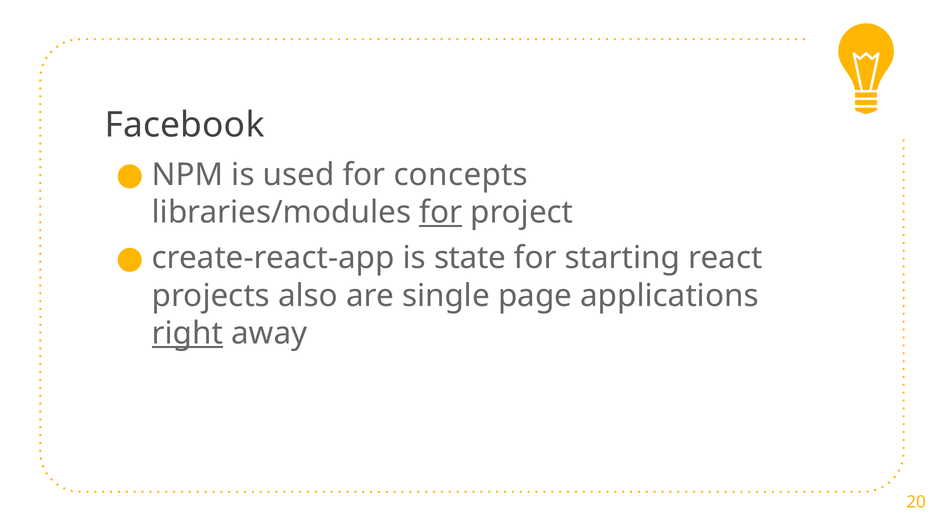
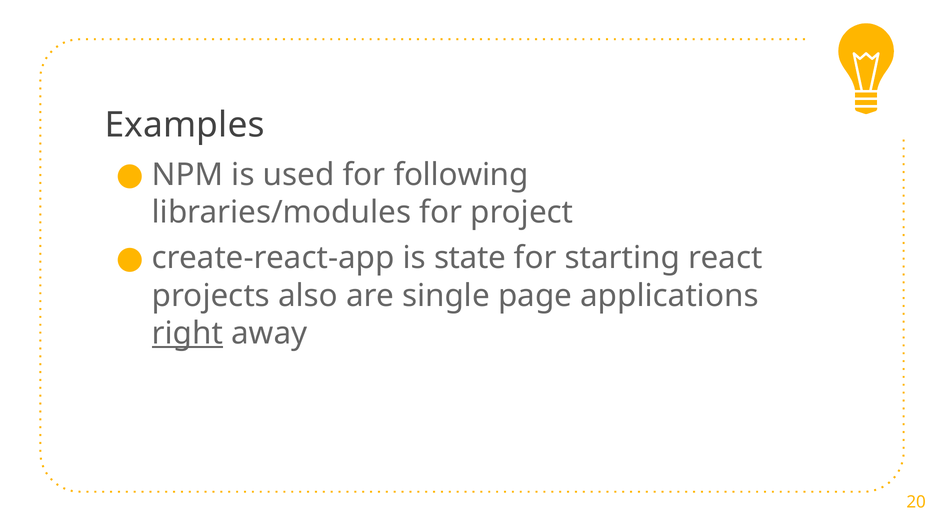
Facebook: Facebook -> Examples (185, 125)
concepts: concepts -> following (461, 175)
for underline: present -> none (441, 212)
